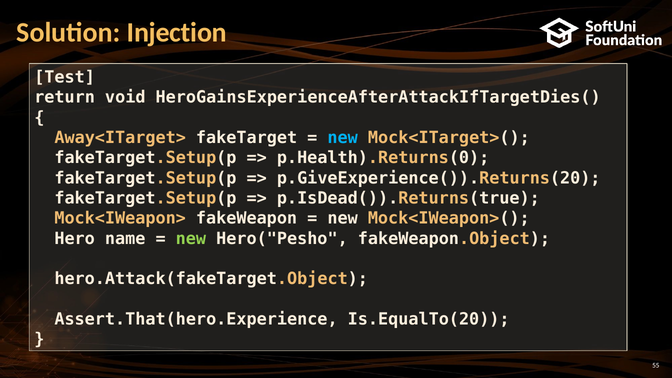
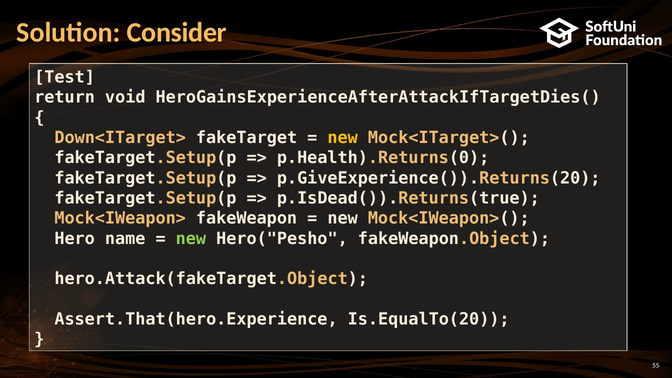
Injection: Injection -> Consider (177, 33)
Away<ITarget>: Away<ITarget> -> Down<ITarget> (120, 138)
new colour: light blue -> yellow (343, 138)
